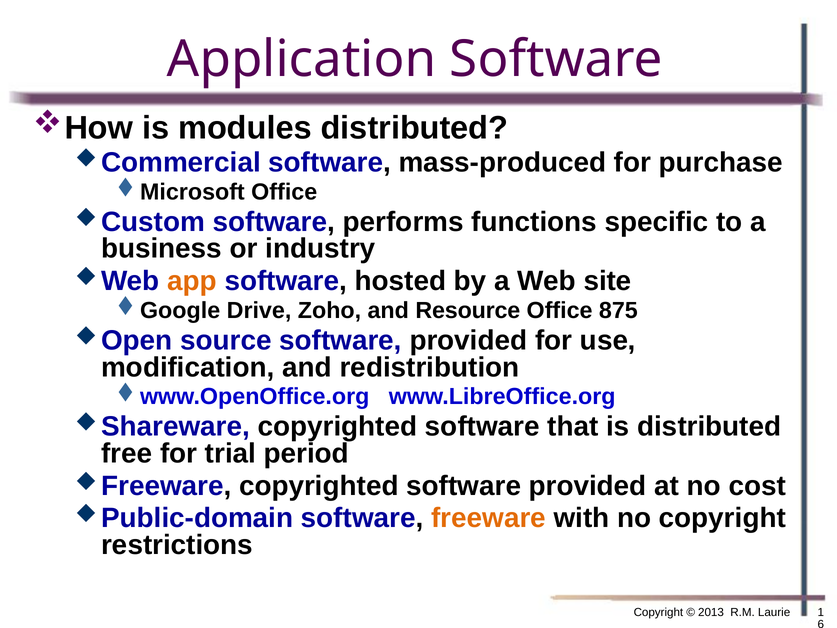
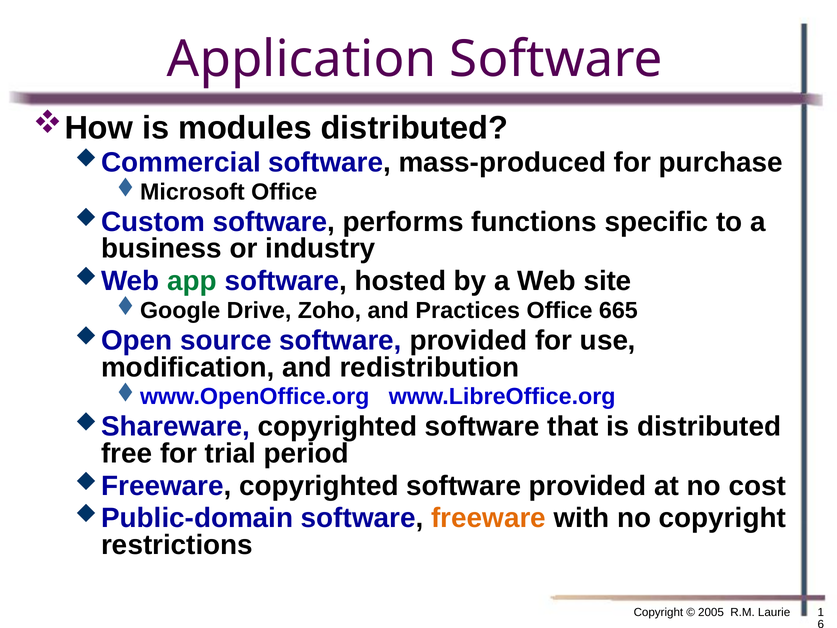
app colour: orange -> green (192, 281)
Resource: Resource -> Practices (468, 310)
875: 875 -> 665 (618, 310)
2013: 2013 -> 2005 (711, 612)
